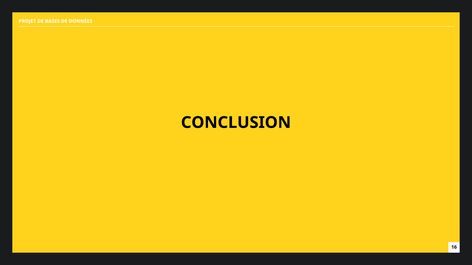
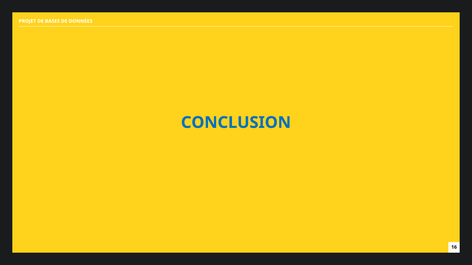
CONCLUSION colour: black -> blue (236, 123)
